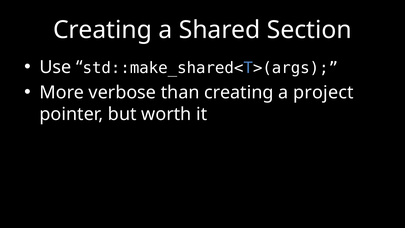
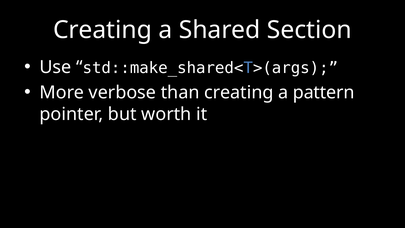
project: project -> pattern (324, 92)
